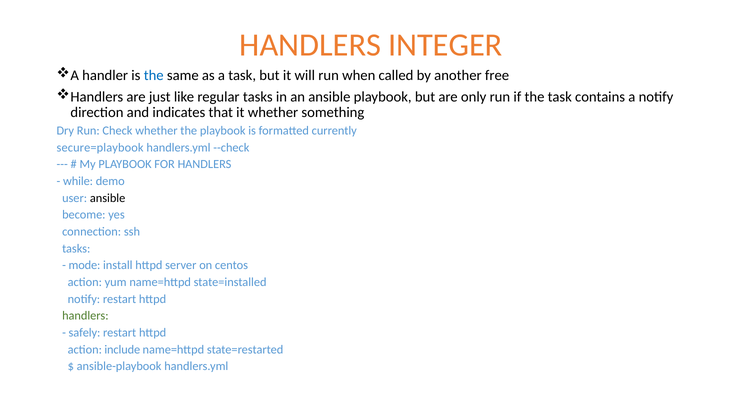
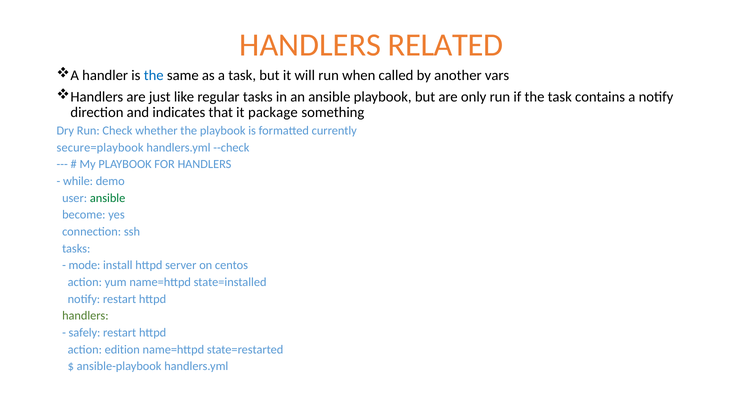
INTEGER: INTEGER -> RELATED (446, 45)
free: free -> vars (497, 75)
it whether: whether -> package (273, 112)
ansible colour: black -> green (108, 198)
include: include -> edition (122, 350)
